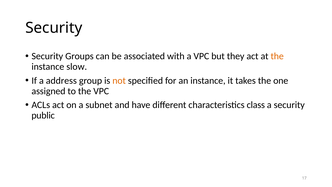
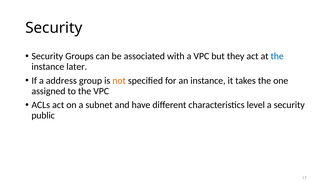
the colour: orange -> blue (277, 56)
slow: slow -> later (77, 67)
class: class -> level (256, 105)
